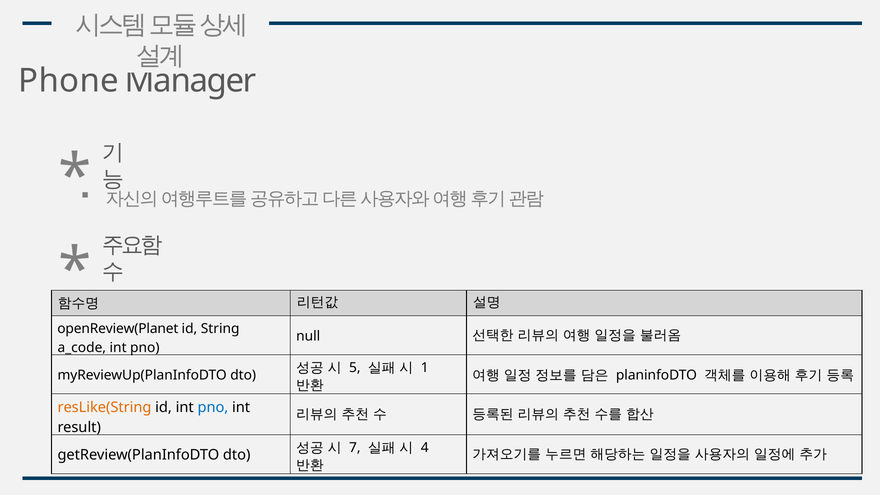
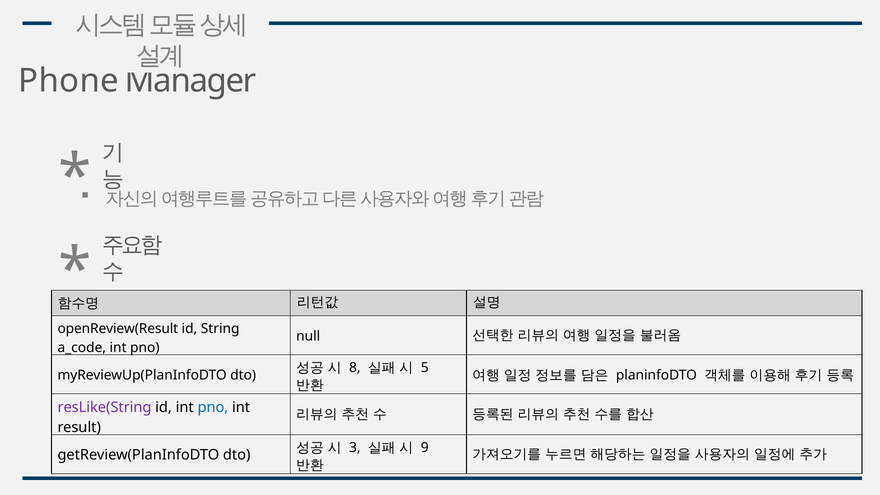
openReview(Planet: openReview(Planet -> openReview(Result (118, 329)
5: 5 -> 8 (355, 368)
1: 1 -> 5 (425, 368)
resLike(String colour: orange -> purple (104, 407)
7: 7 -> 3 (355, 448)
4: 4 -> 9 (425, 448)
